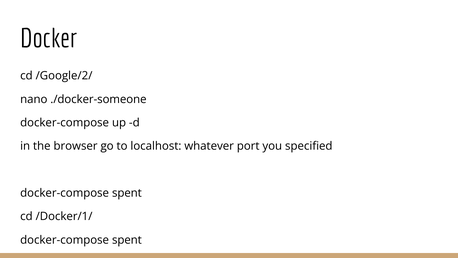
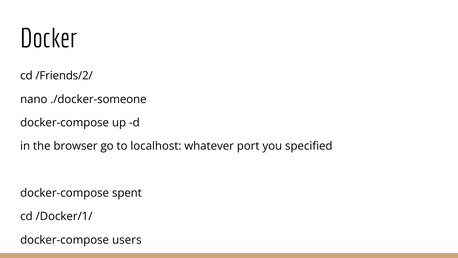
/Google/2/: /Google/2/ -> /Friends/2/ (64, 76)
spent: spent -> users (127, 240)
